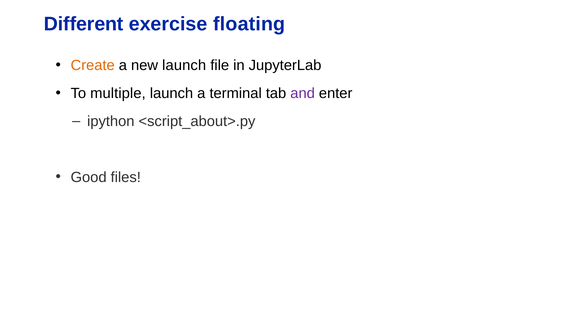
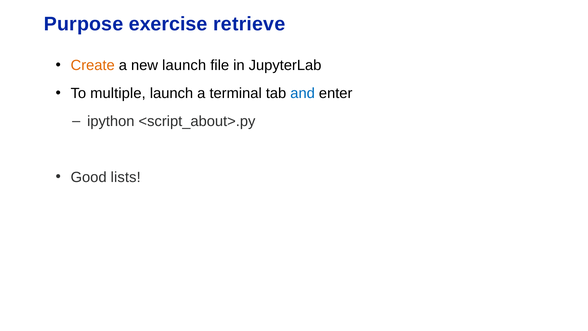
Different: Different -> Purpose (84, 24)
floating: floating -> retrieve (249, 24)
and colour: purple -> blue (303, 93)
files: files -> lists (126, 177)
